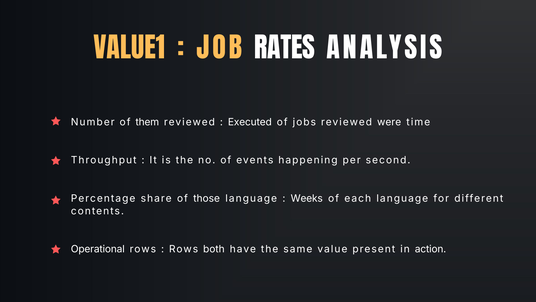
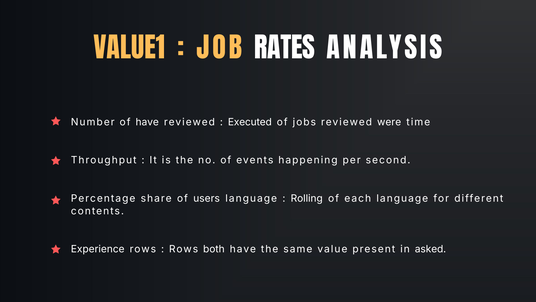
of them: them -> have (147, 122)
those: those -> users (207, 198)
Weeks: Weeks -> Rolling (307, 198)
Operational: Operational -> Experience (98, 249)
action: action -> asked (430, 249)
